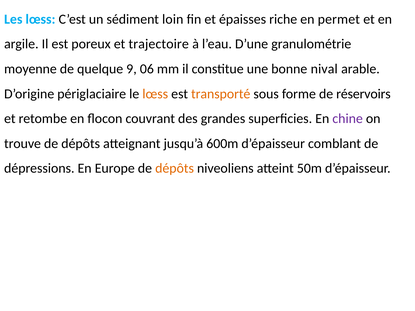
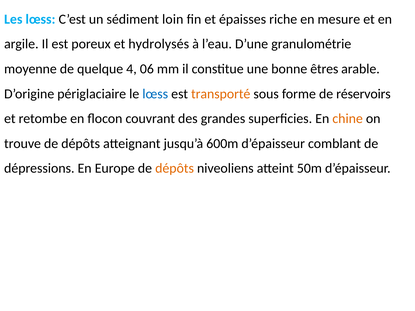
permet: permet -> mesure (339, 19)
trajectoire: trajectoire -> hydrolysés (159, 44)
9: 9 -> 4 (131, 69)
nival: nival -> êtres (324, 69)
lœss colour: orange -> blue (155, 94)
chine colour: purple -> orange (348, 119)
